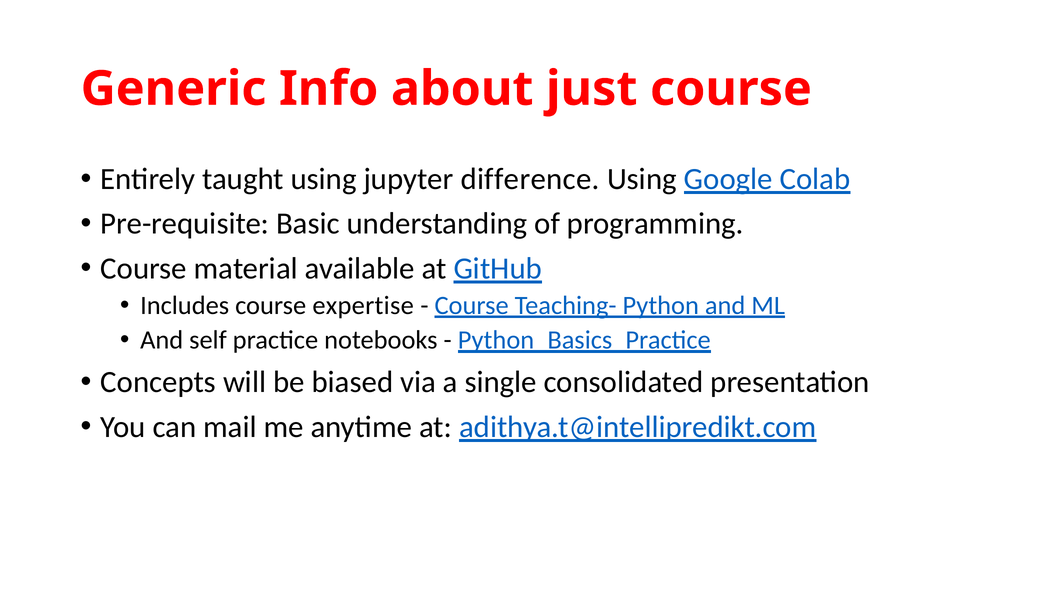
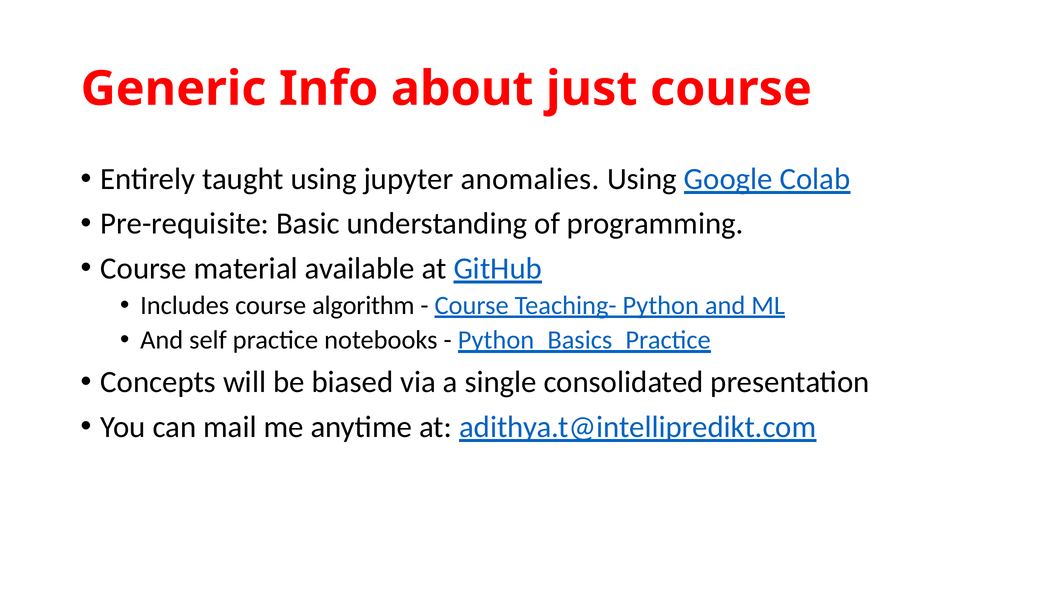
difference: difference -> anomalies (530, 179)
expertise: expertise -> algorithm (363, 306)
